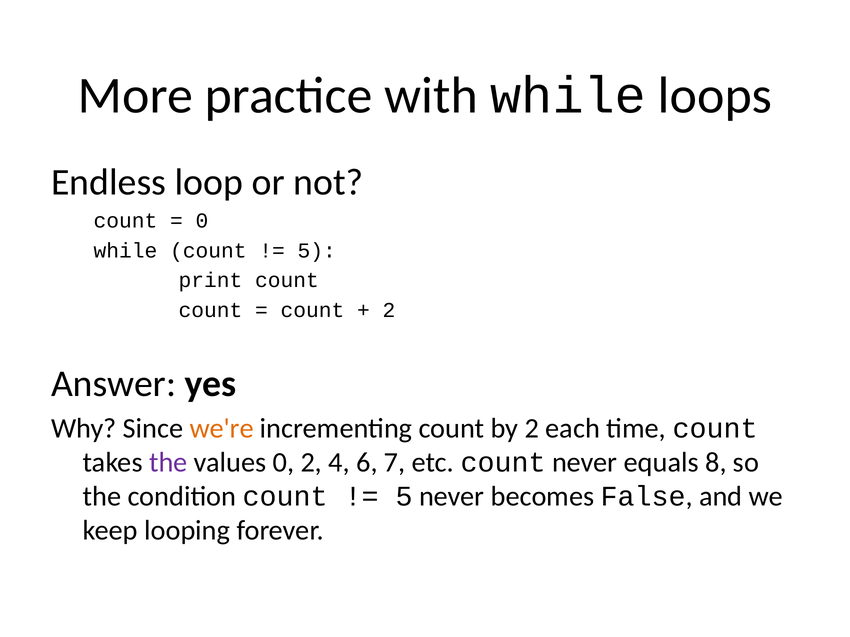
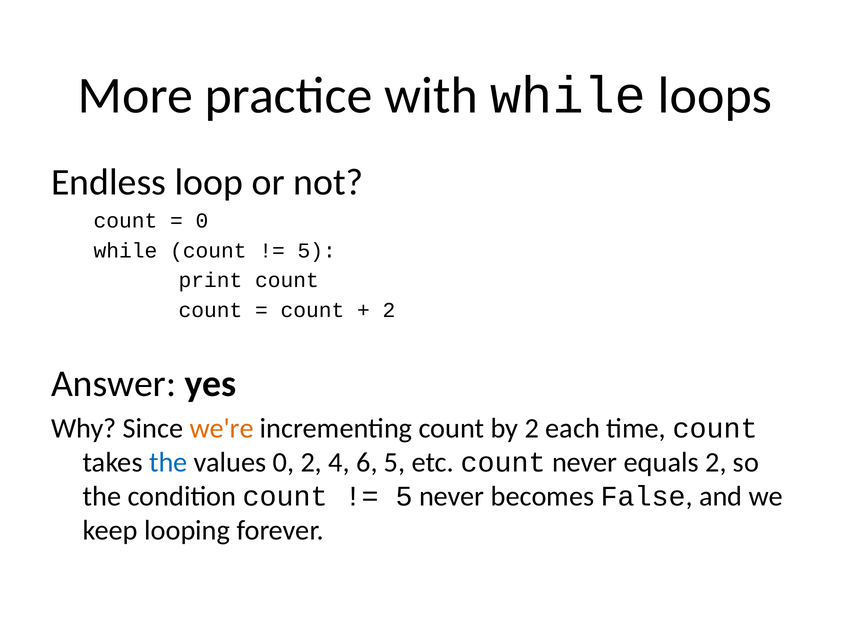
the colour: purple -> blue (168, 463)
6 7: 7 -> 5 (395, 463)
equals 8: 8 -> 2 (716, 463)
